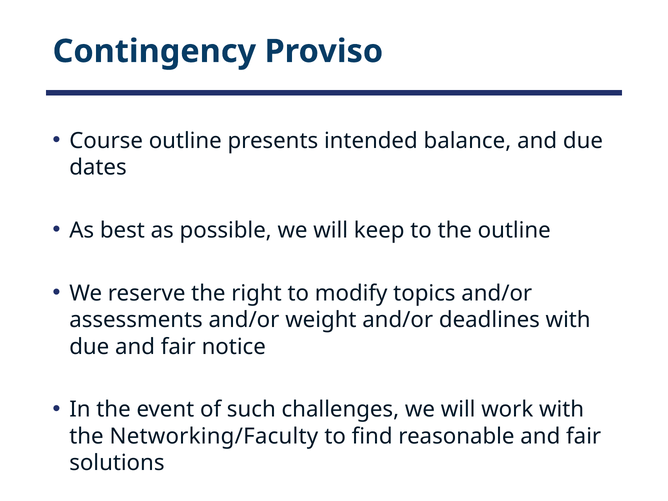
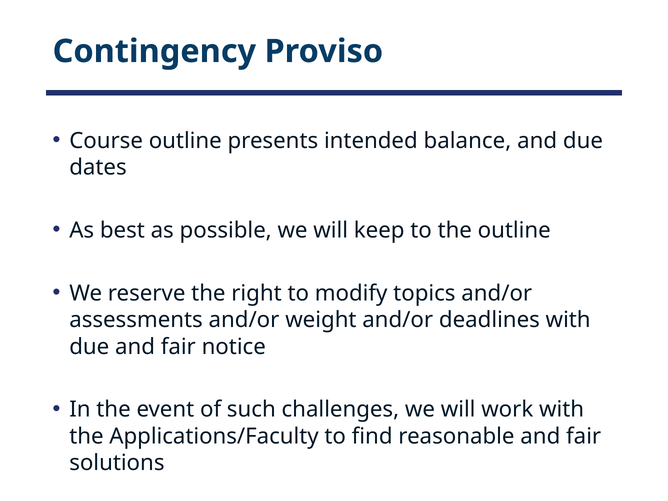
Networking/Faculty: Networking/Faculty -> Applications/Faculty (214, 436)
